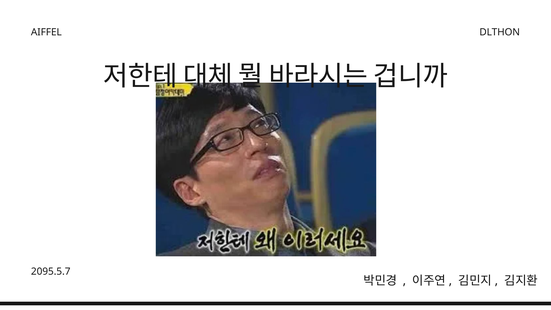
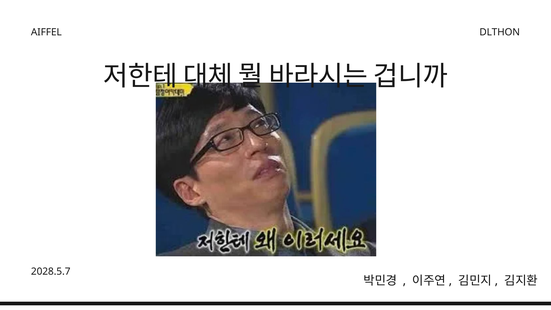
2095.5.7: 2095.5.7 -> 2028.5.7 (51, 271)
